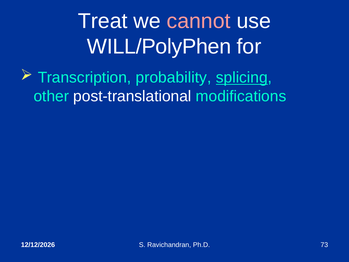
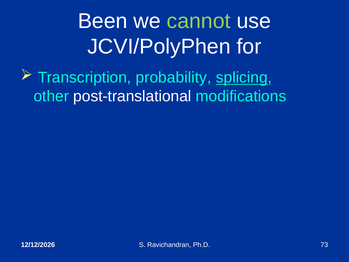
Treat: Treat -> Been (103, 21)
cannot colour: pink -> light green (199, 21)
WILL/PolyPhen: WILL/PolyPhen -> JCVI/PolyPhen (159, 47)
